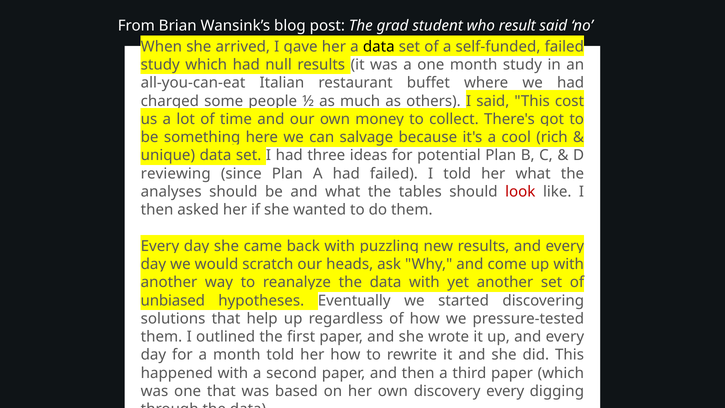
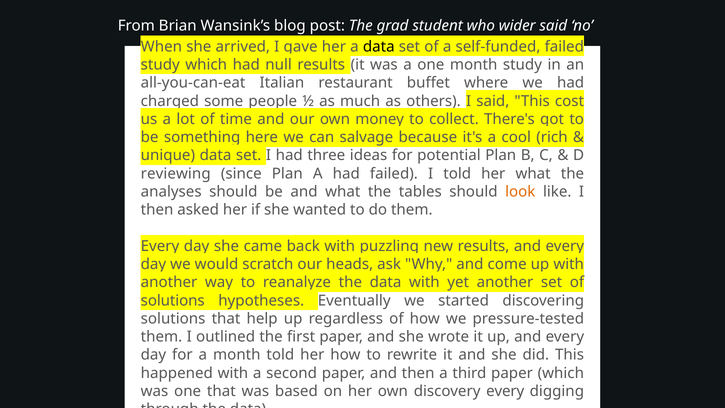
result: result -> wider (517, 26)
look colour: red -> orange (520, 192)
unbiased: unbiased -> solutions (173, 300)
